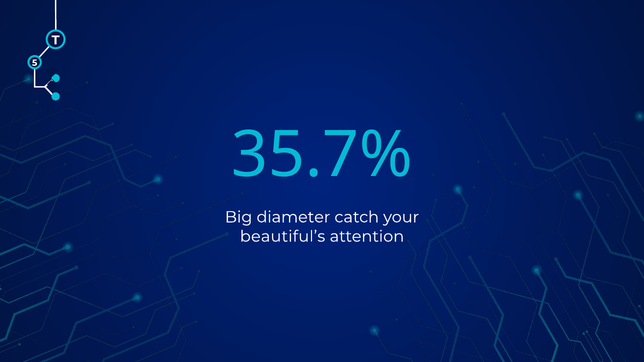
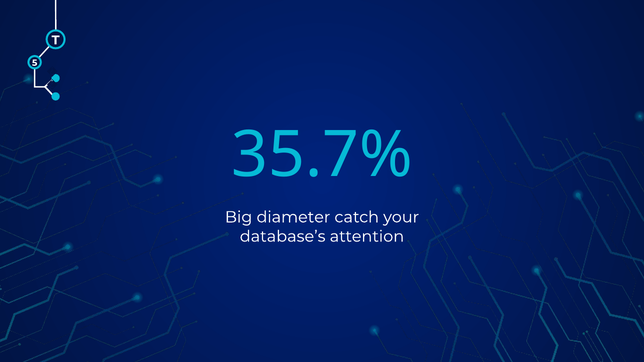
beautiful’s: beautiful’s -> database’s (283, 237)
